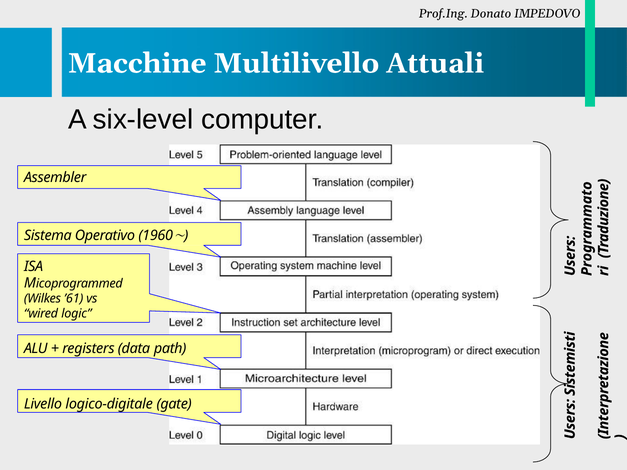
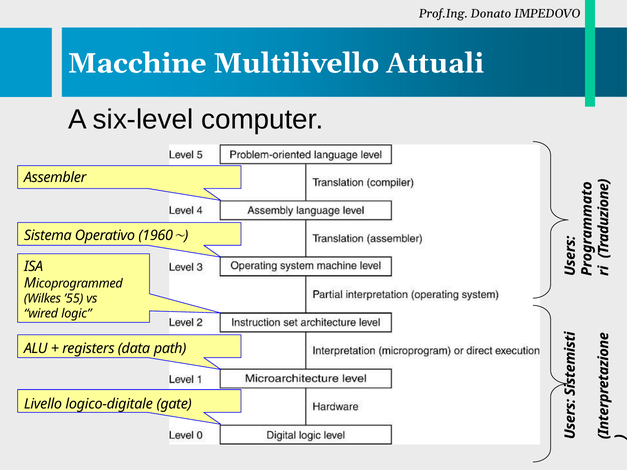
’61: ’61 -> ’55 (74, 299)
